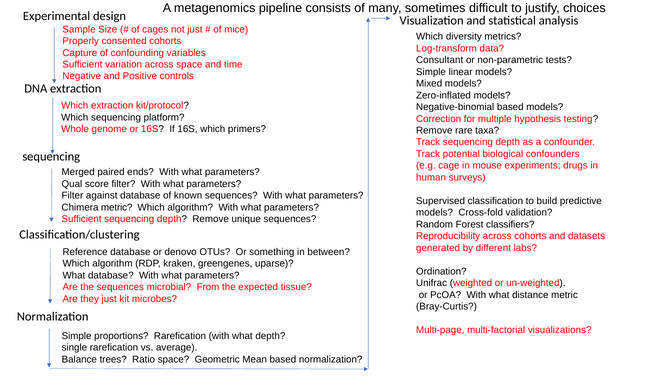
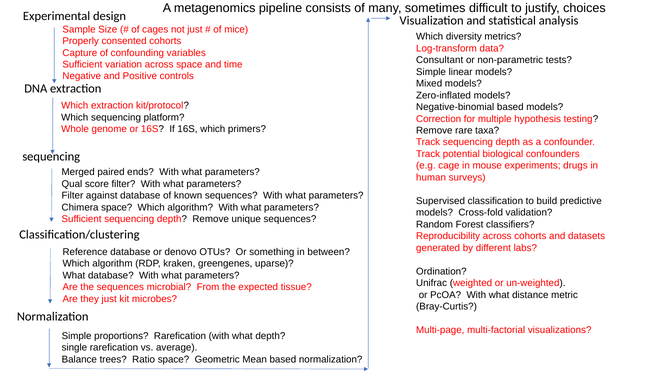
Chimera metric: metric -> space (117, 207)
